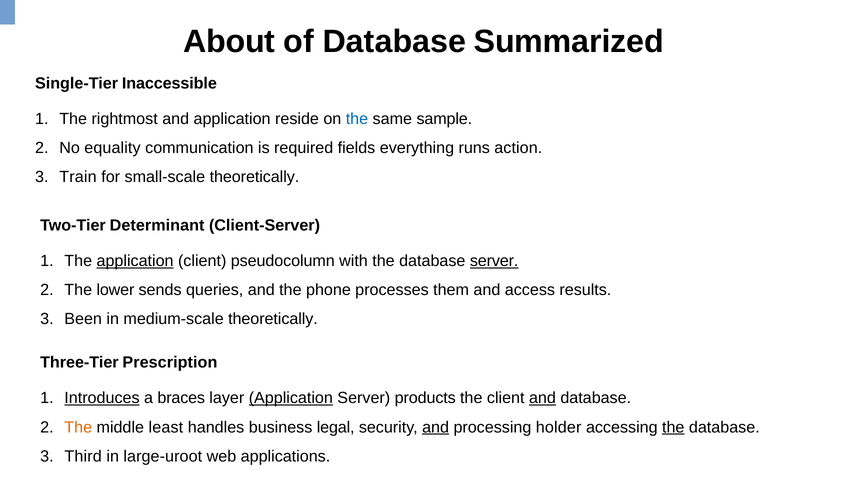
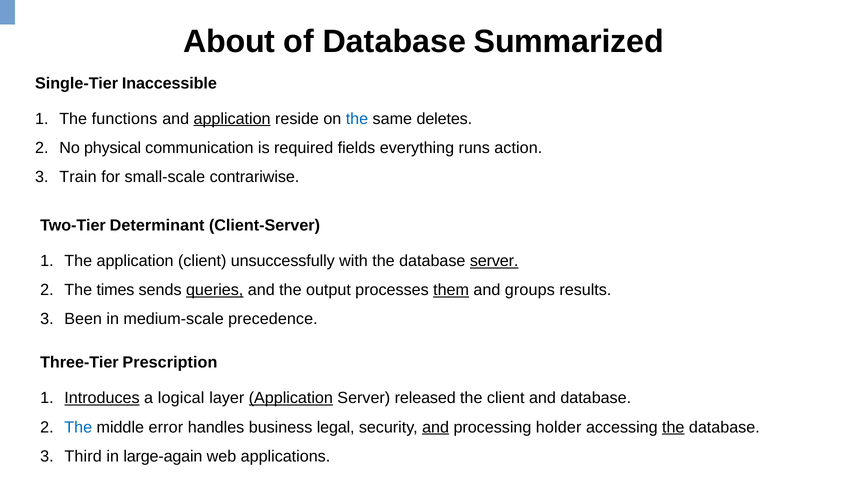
rightmost: rightmost -> functions (125, 119)
application underline: none -> present (232, 119)
sample: sample -> deletes (444, 119)
equality: equality -> physical (113, 148)
small-scale theoretically: theoretically -> contrariwise (254, 177)
application underline: present -> none (135, 261)
pseudocolumn: pseudocolumn -> unsuccessfully (283, 261)
lower: lower -> times (115, 290)
queries underline: none -> present (215, 290)
phone: phone -> output (328, 290)
them underline: none -> present (451, 290)
access: access -> groups (530, 290)
medium-scale theoretically: theoretically -> precedence (273, 319)
braces: braces -> logical (181, 398)
products: products -> released (425, 398)
and underline: present -> none (542, 398)
The colour: orange -> blue (78, 427)
least: least -> error (166, 427)
large-uroot: large-uroot -> large-again (163, 456)
